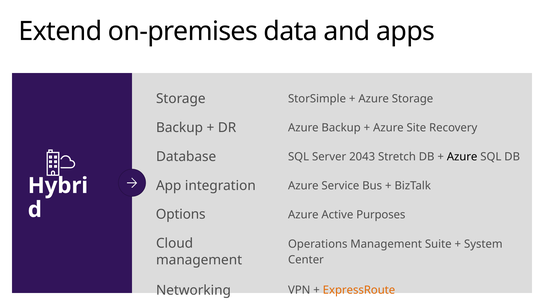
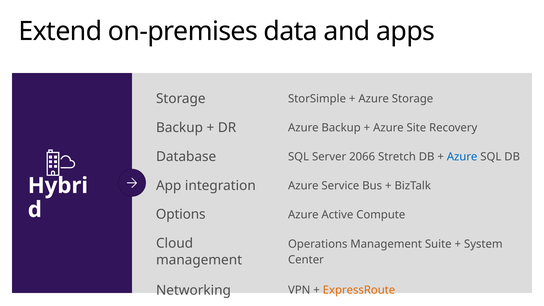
2043: 2043 -> 2066 (362, 157)
Azure colour: black -> blue (462, 157)
Purposes: Purposes -> Compute (381, 215)
